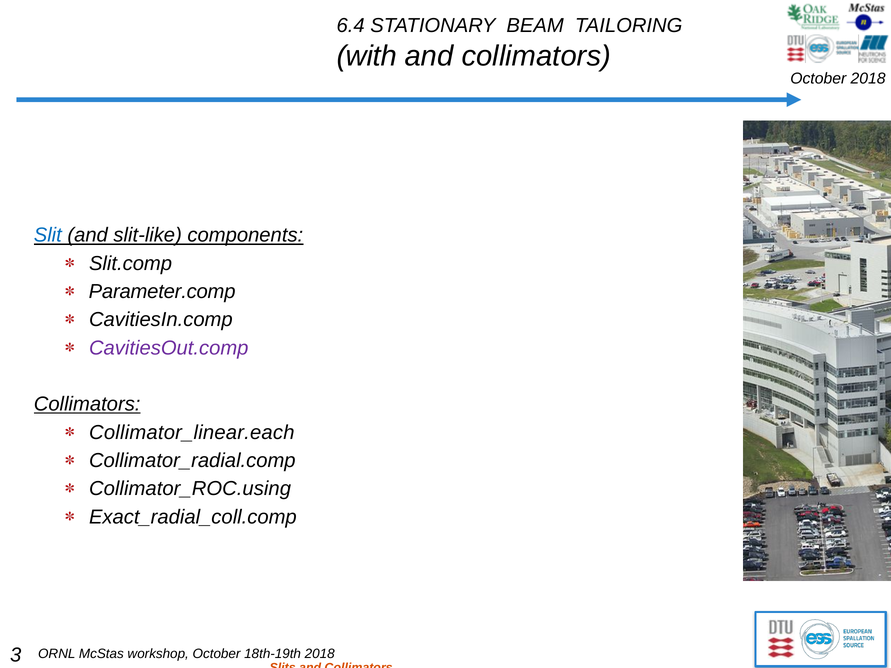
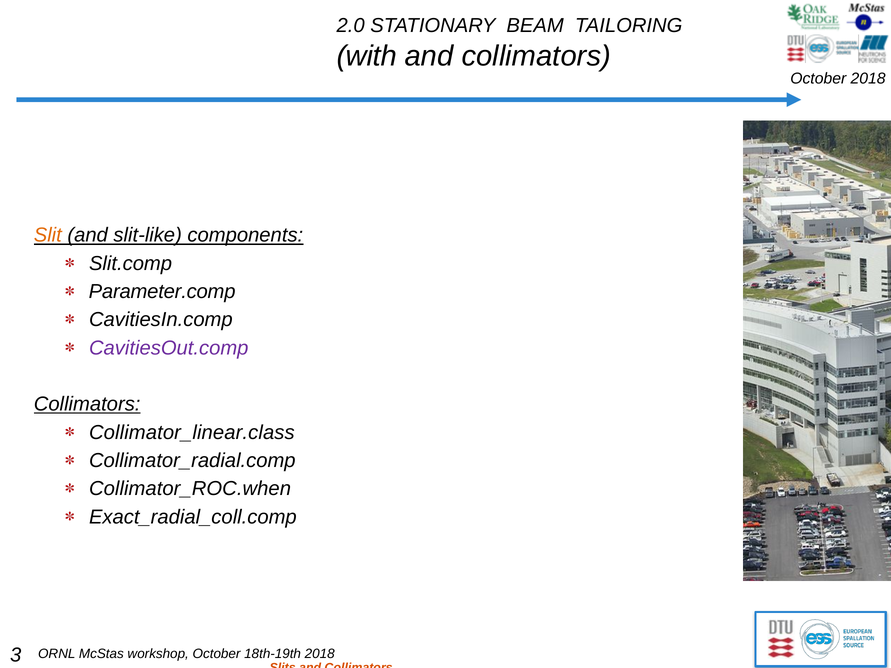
6.4: 6.4 -> 2.0 (351, 26)
Slit colour: blue -> orange (48, 235)
Collimator_linear.each: Collimator_linear.each -> Collimator_linear.class (192, 433)
Collimator_ROC.using: Collimator_ROC.using -> Collimator_ROC.when (190, 489)
